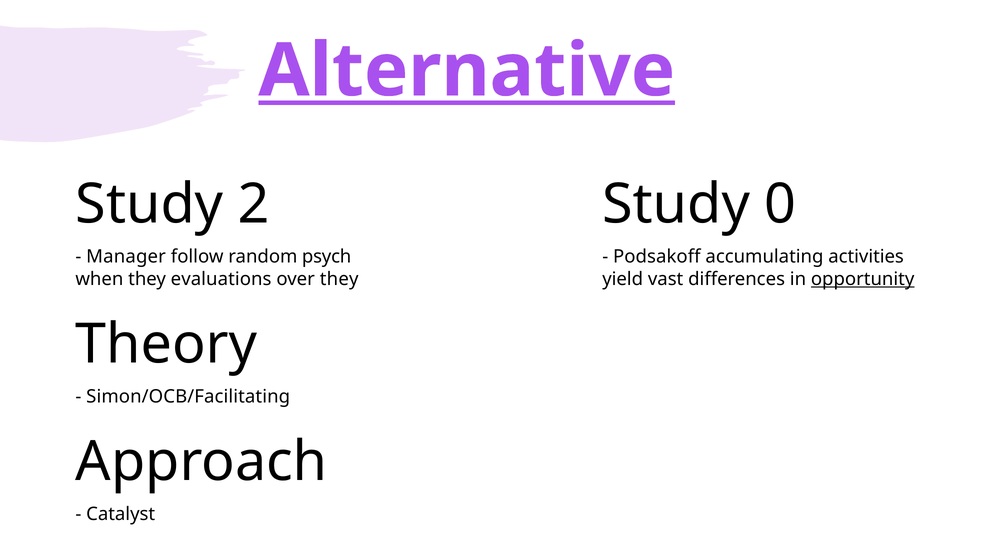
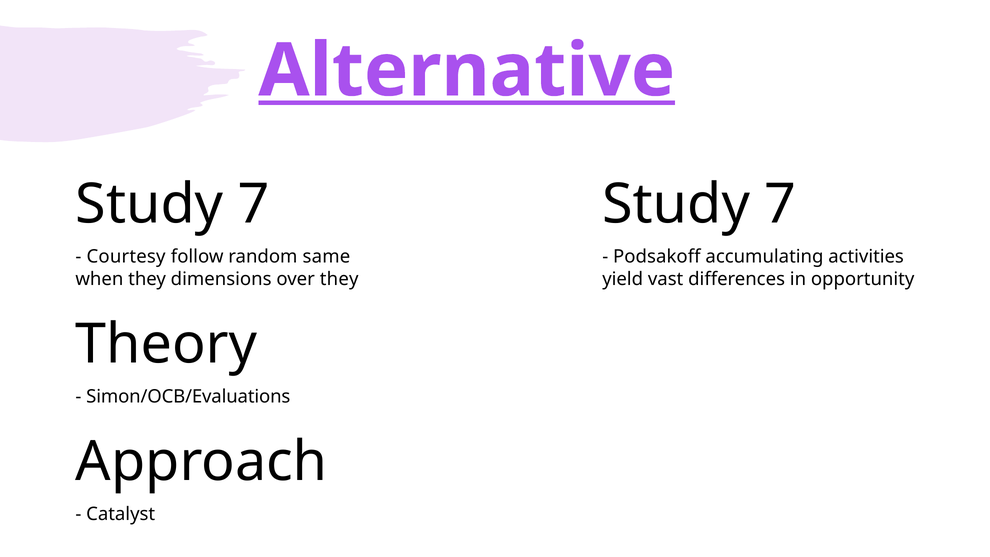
2: 2 -> 7 (254, 204)
0: 0 -> 7 (780, 204)
Manager: Manager -> Courtesy (126, 257)
psych: psych -> same (326, 257)
evaluations: evaluations -> dimensions (221, 279)
opportunity underline: present -> none (863, 279)
Simon/OCB/Facilitating: Simon/OCB/Facilitating -> Simon/OCB/Evaluations (188, 397)
